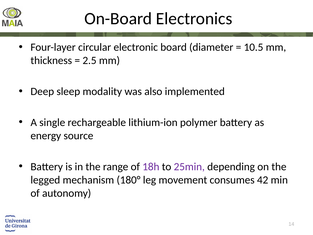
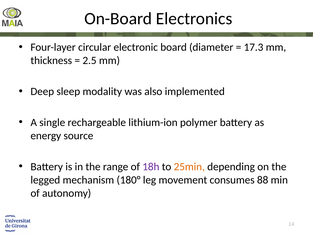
10.5: 10.5 -> 17.3 (254, 47)
25min colour: purple -> orange (189, 166)
42: 42 -> 88 (263, 180)
